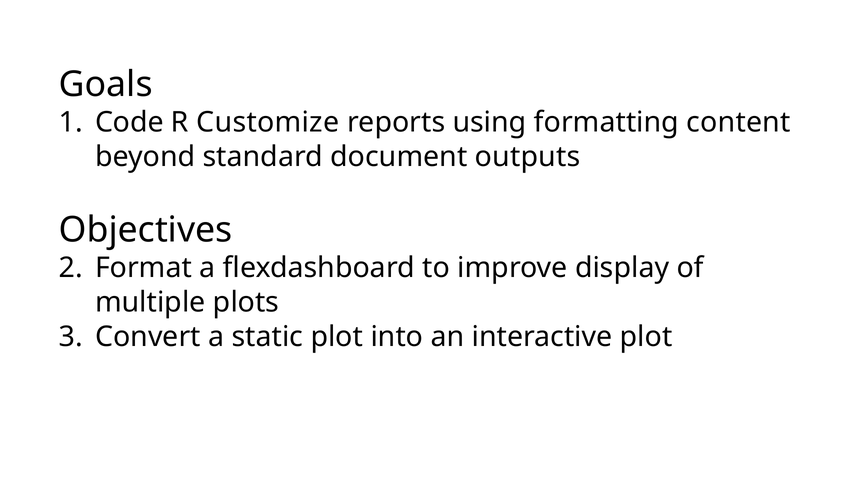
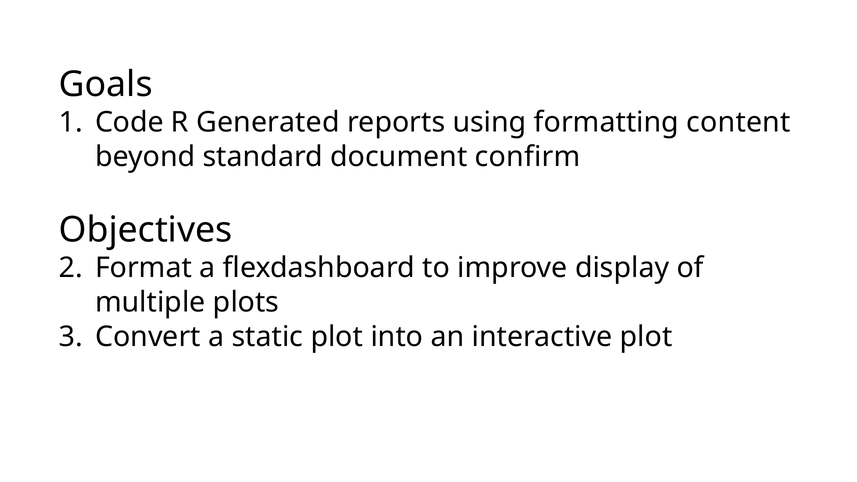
Customize: Customize -> Generated (268, 122)
outputs: outputs -> confirm (528, 157)
